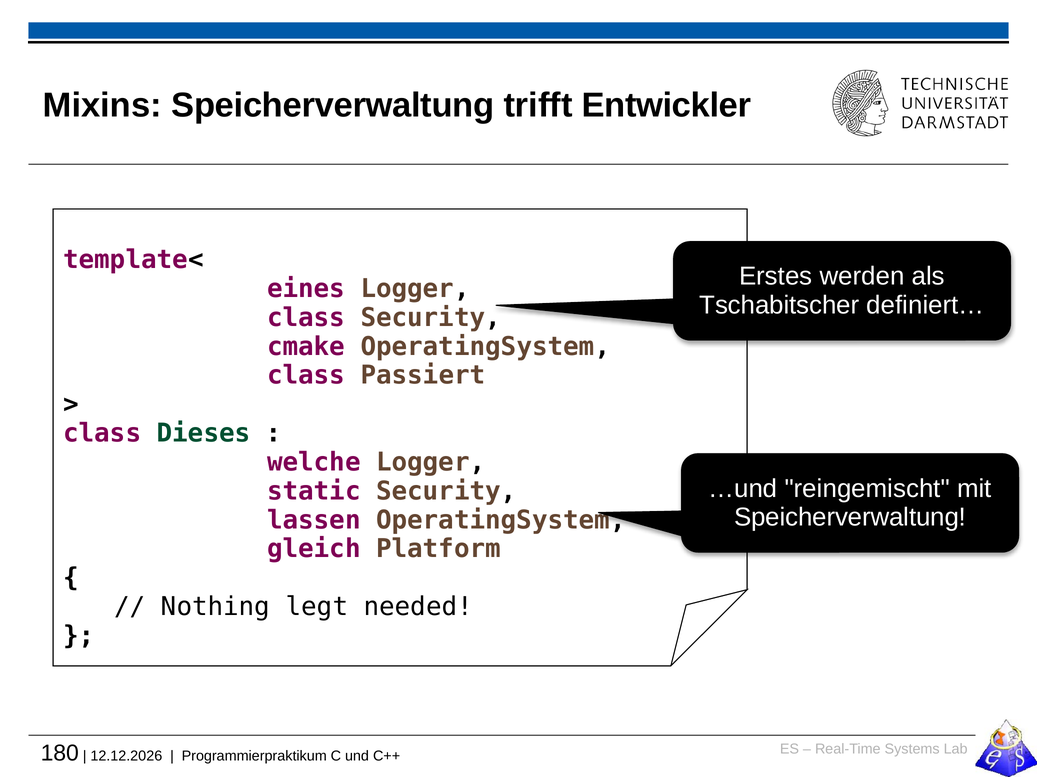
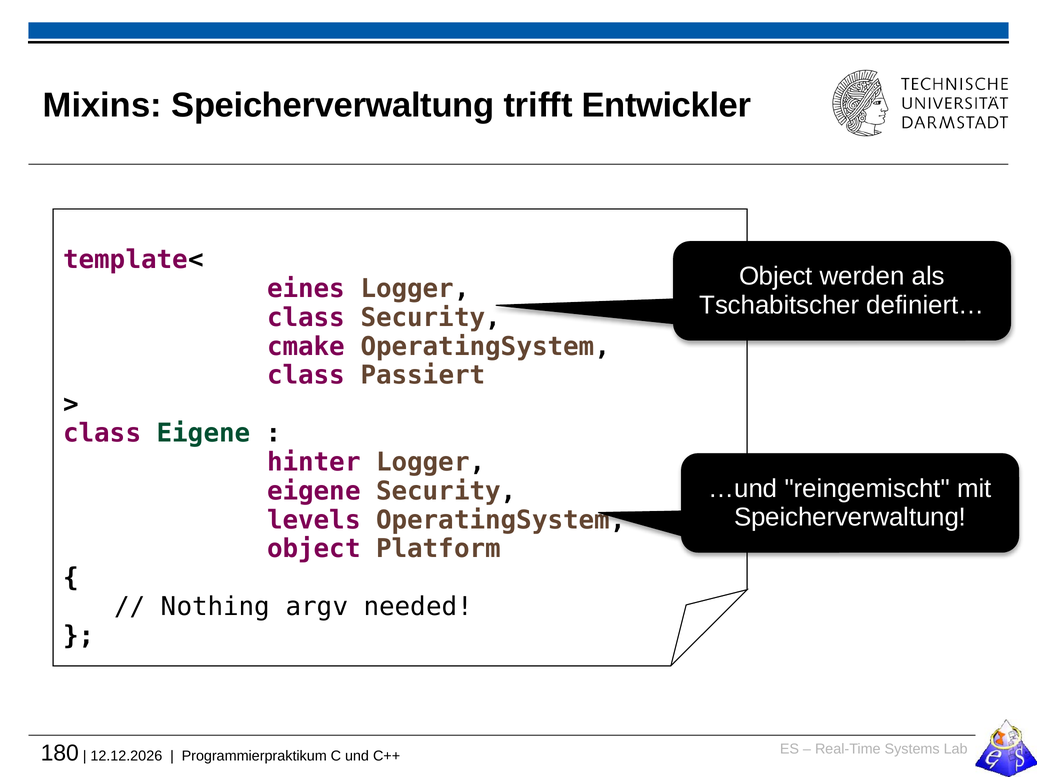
Erstes: Erstes -> Object (776, 277)
class Dieses: Dieses -> Eigene (204, 434)
welche: welche -> hinter (314, 463)
static: static -> eigene (314, 492)
lassen: lassen -> levels (314, 520)
gleich: gleich -> object (314, 549)
legt: legt -> argv (317, 607)
